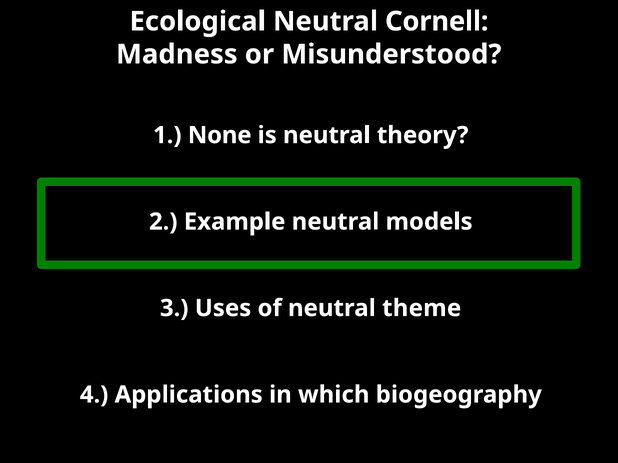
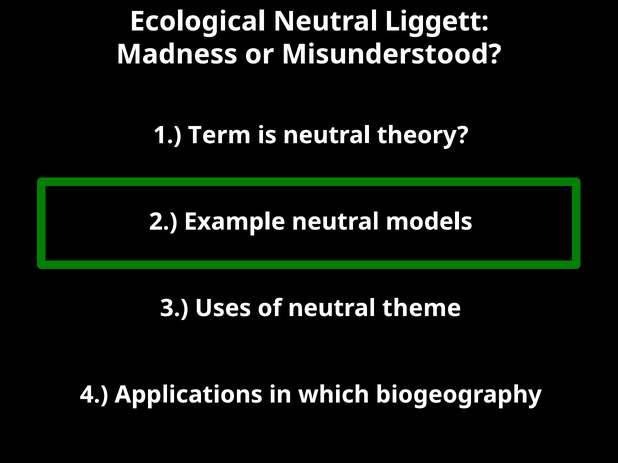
Cornell: Cornell -> Liggett (437, 21)
None: None -> Term (219, 135)
